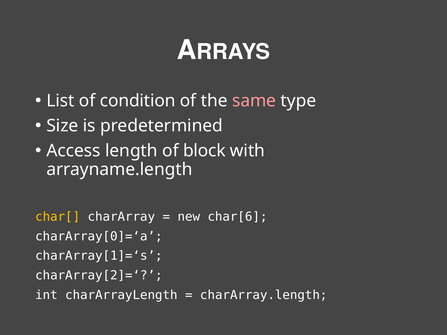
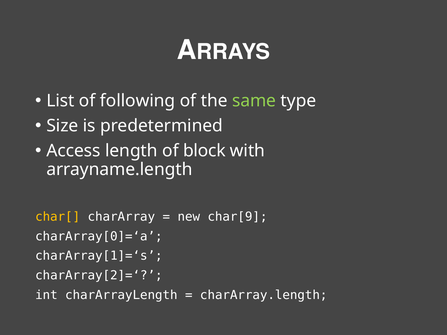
condition: condition -> following (138, 101)
same colour: pink -> light green (254, 101)
char[6: char[6 -> char[9 (237, 217)
